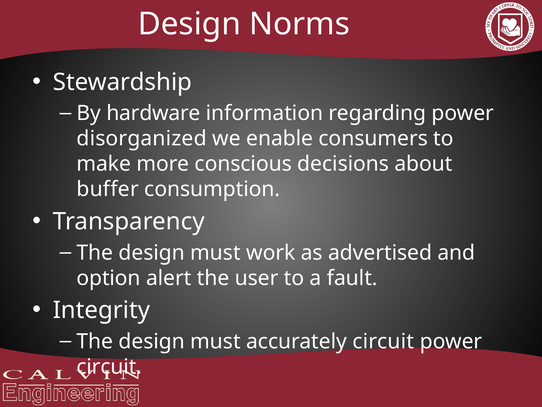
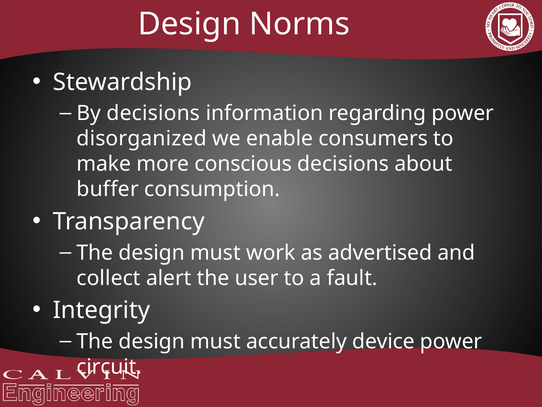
By hardware: hardware -> decisions (153, 113)
option: option -> collect (109, 278)
accurately circuit: circuit -> device (383, 341)
